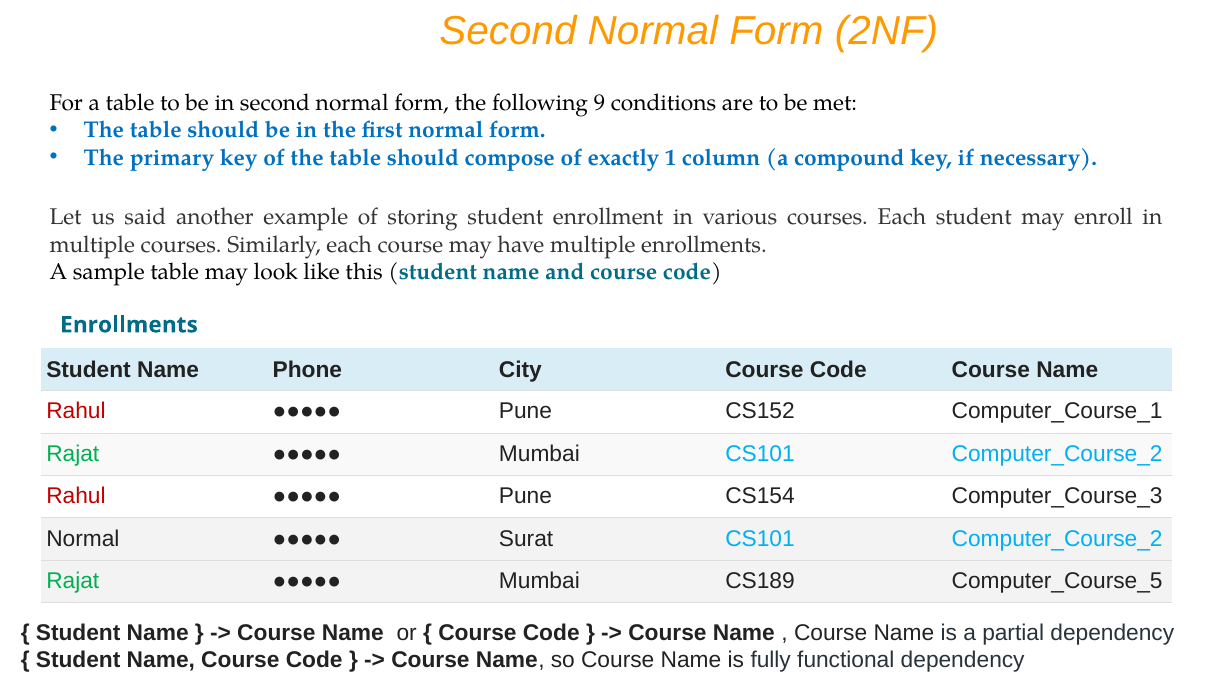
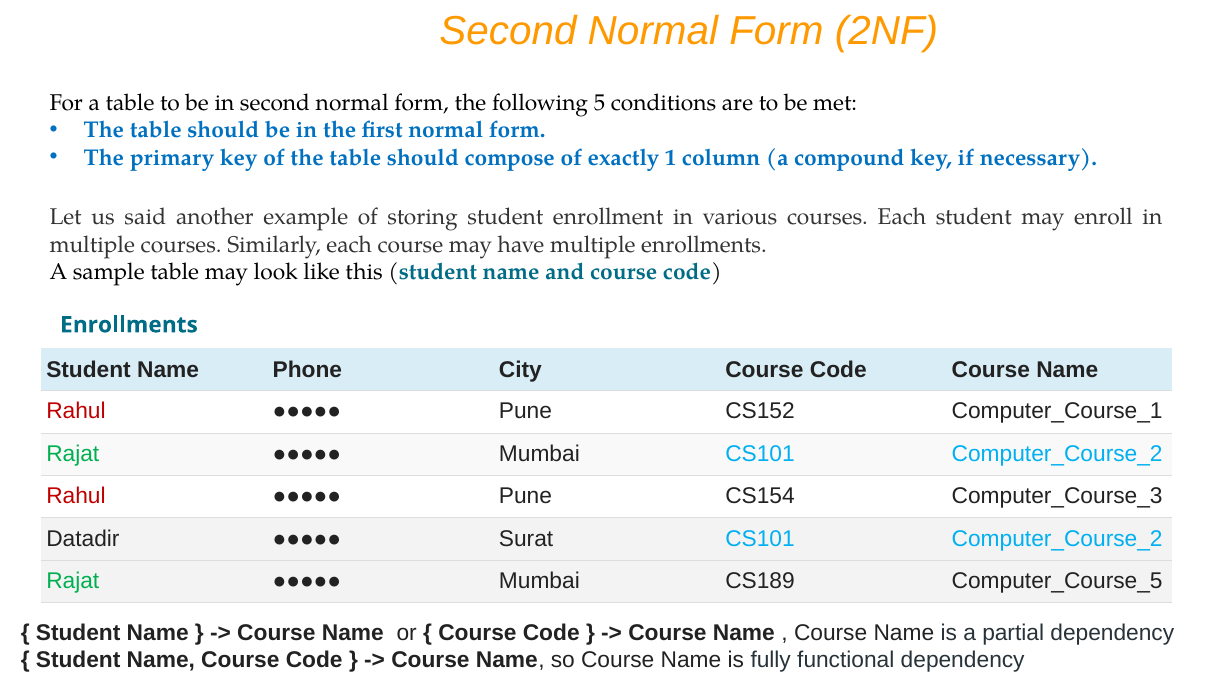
9: 9 -> 5 (599, 103)
Normal: Normal -> Datadir (83, 539)
